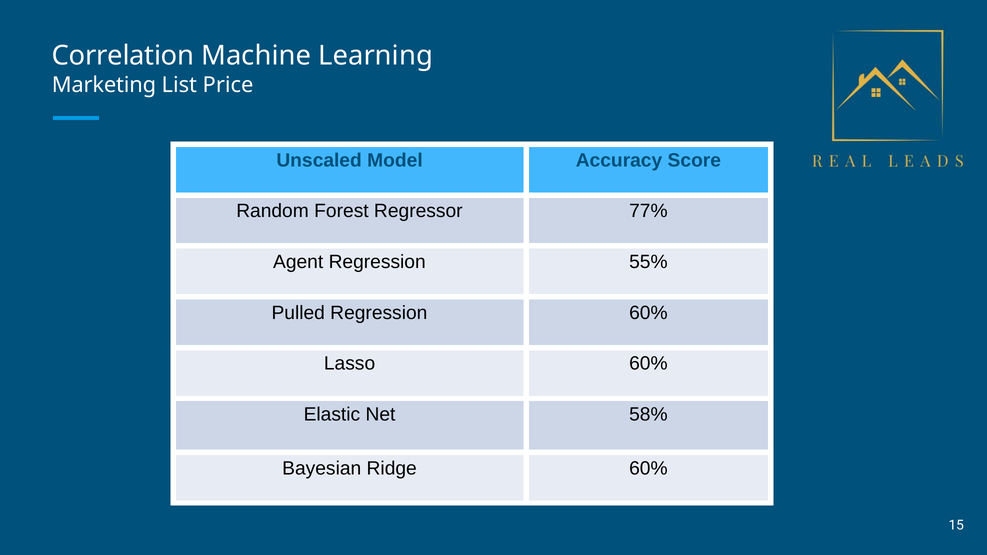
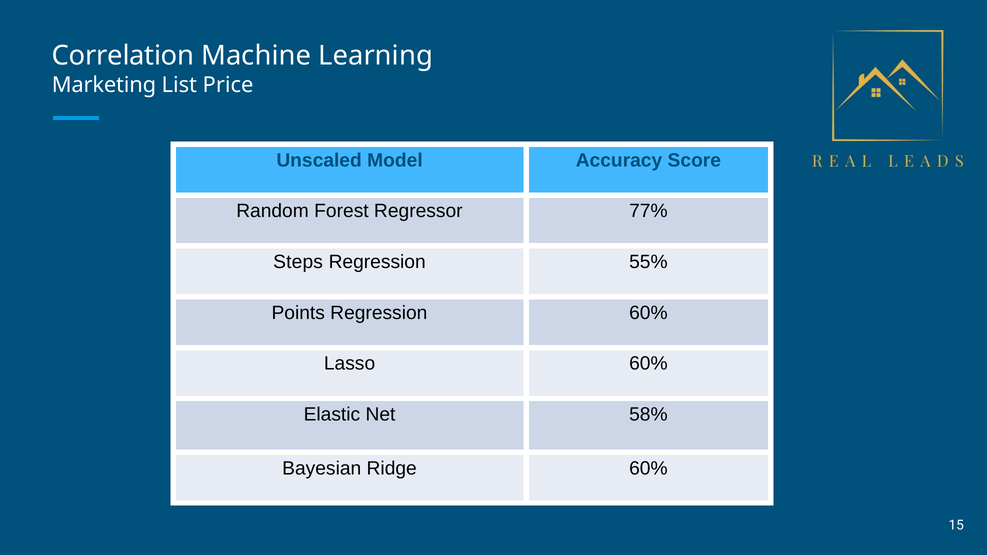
Agent: Agent -> Steps (298, 262)
Pulled: Pulled -> Points (298, 313)
